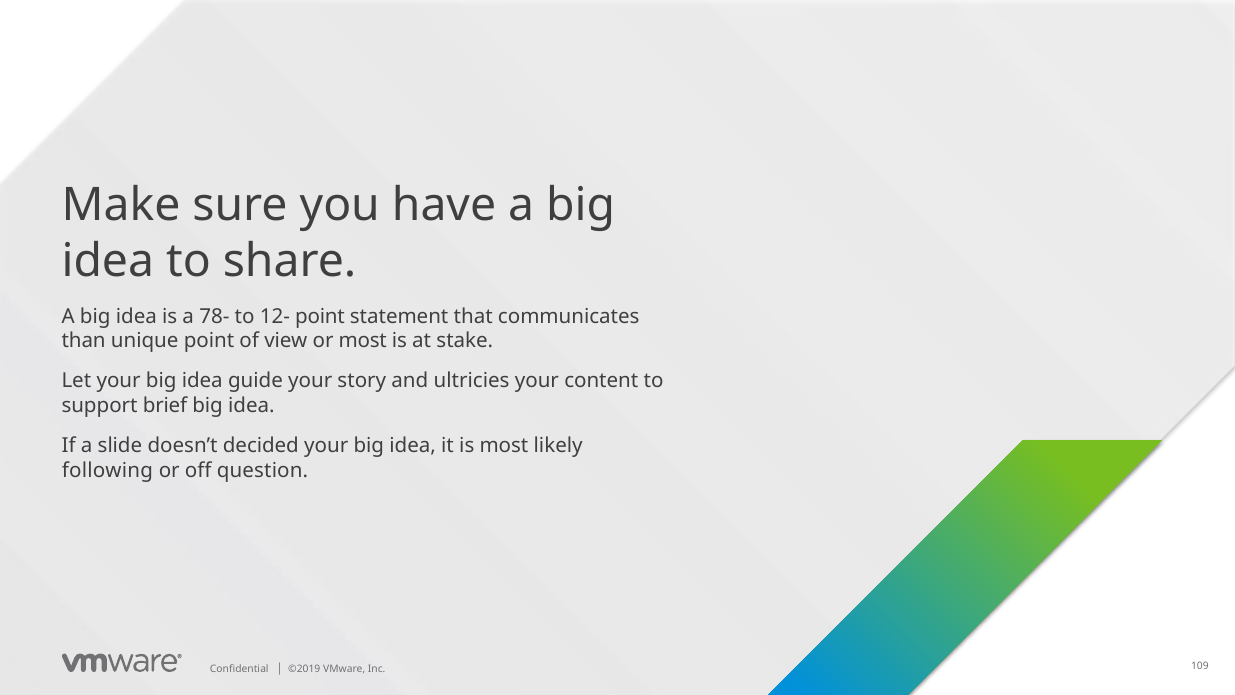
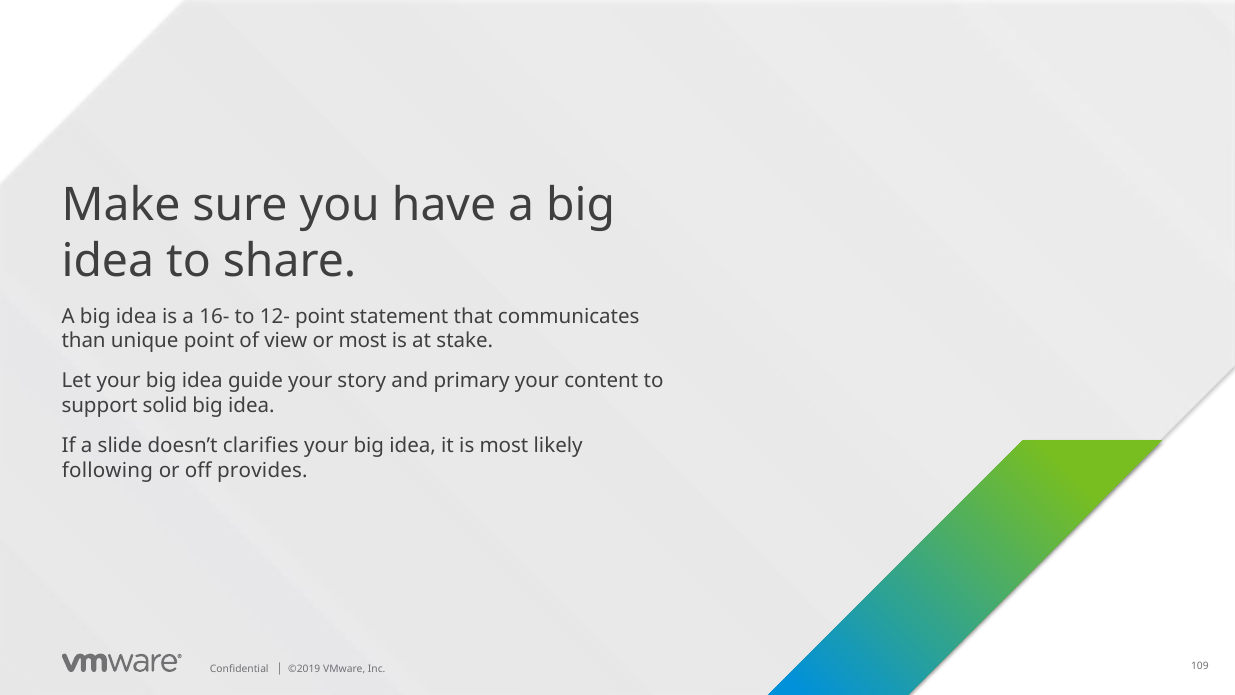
78-: 78- -> 16- (214, 316)
ultricies: ultricies -> primary (472, 381)
brief: brief -> solid (165, 406)
decided: decided -> clarifies (261, 446)
question: question -> provides (262, 471)
